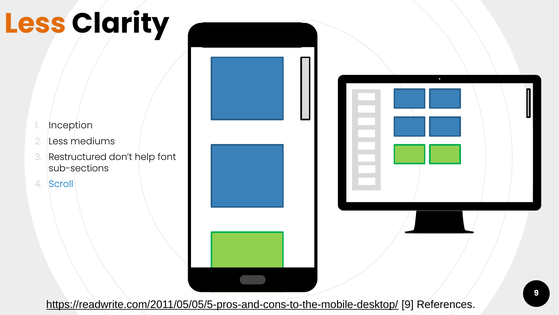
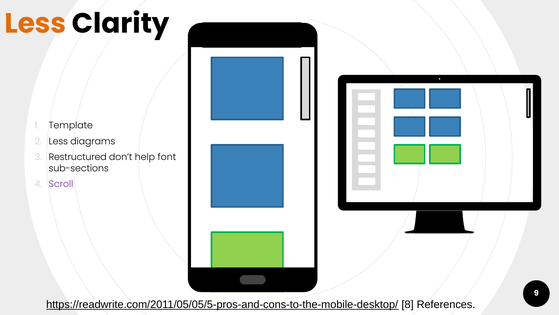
Inception: Inception -> Template (71, 125)
mediums: mediums -> diagrams (93, 141)
Scroll colour: blue -> purple (61, 184)
https://readwrite.com/2011/05/05/5-pros-and-cons-to-the-mobile-desktop/ 9: 9 -> 8 (408, 304)
